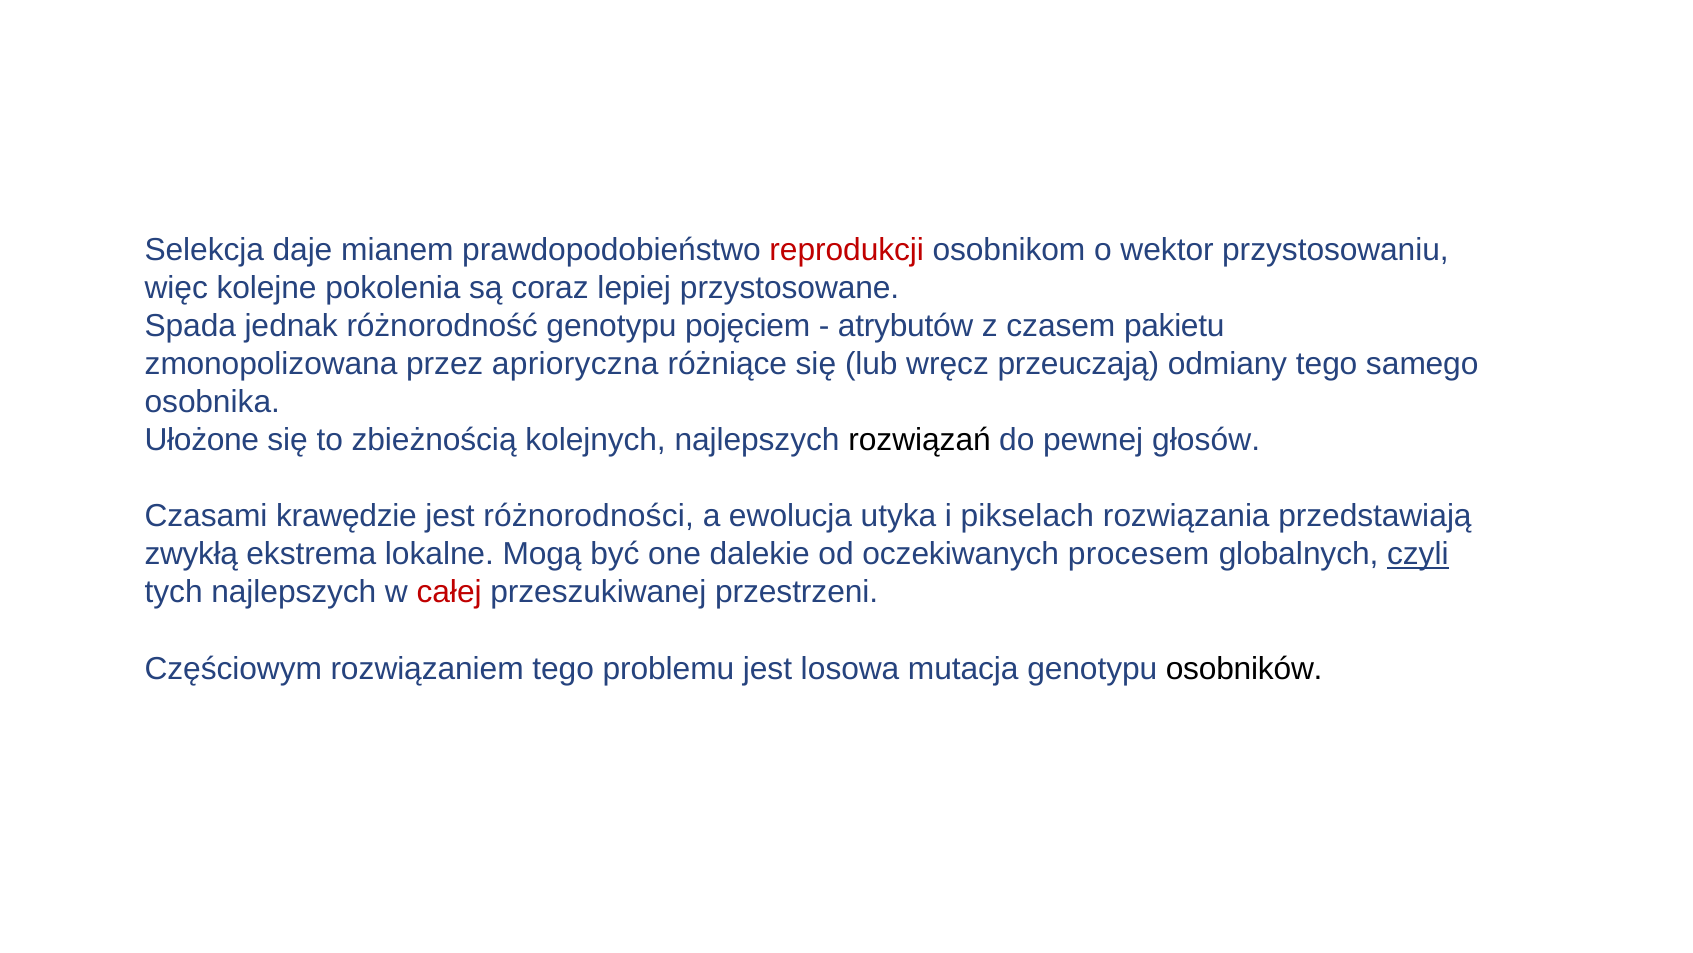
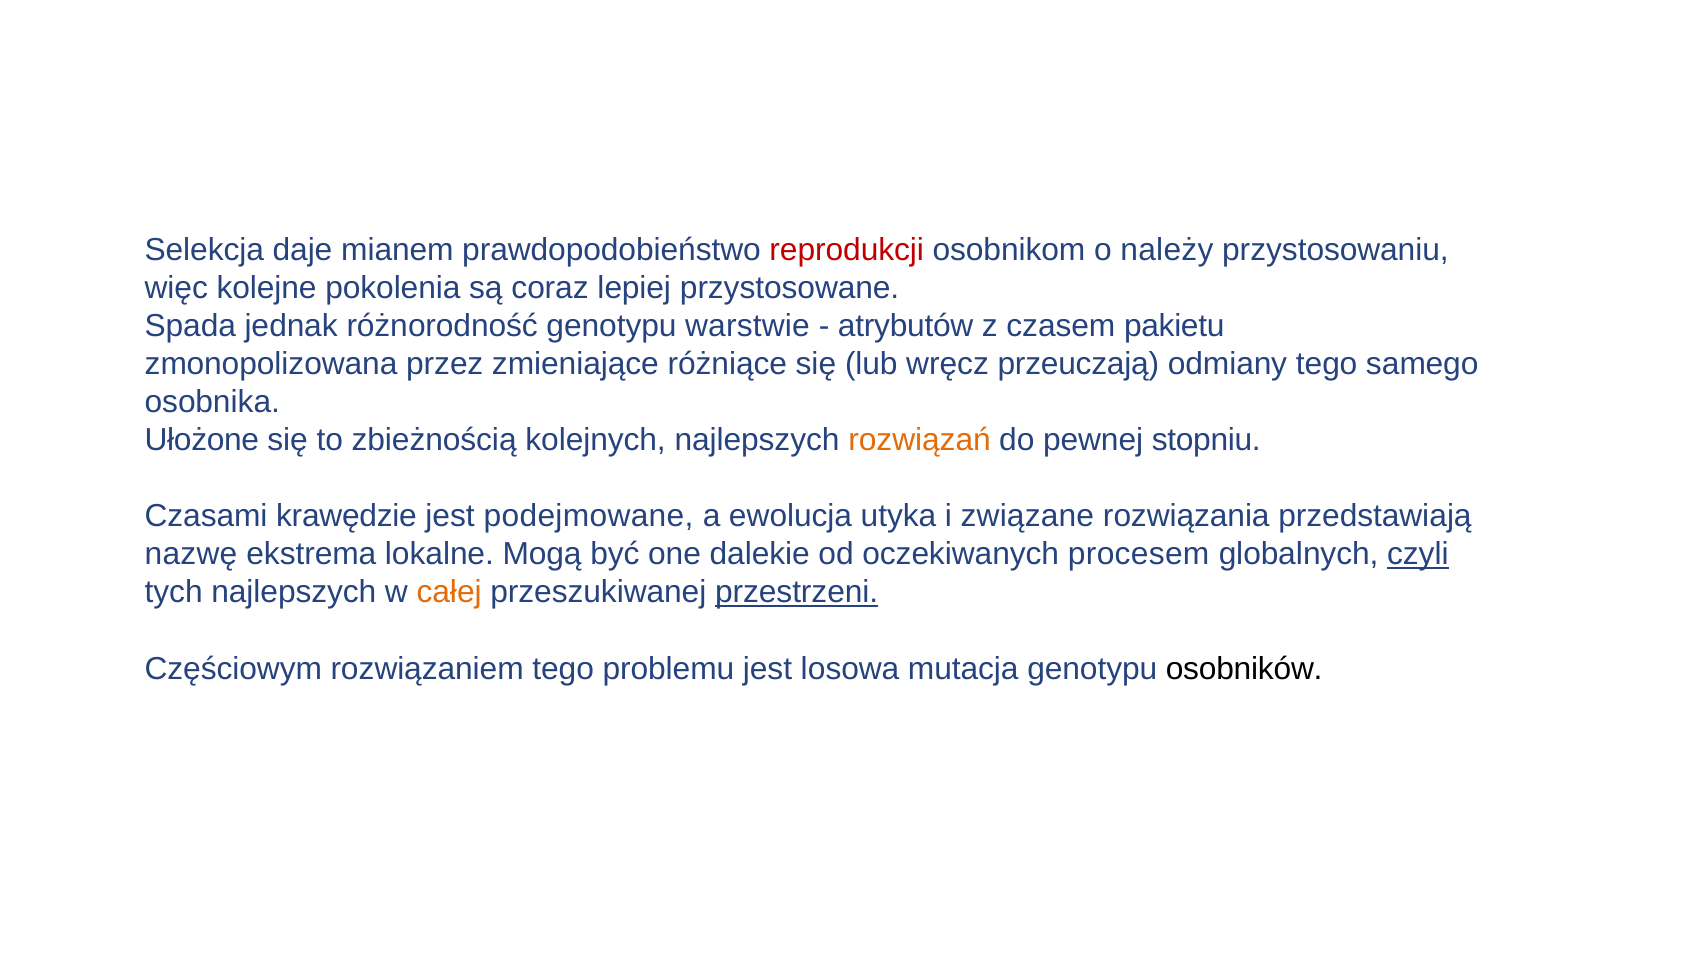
wektor: wektor -> należy (1167, 250)
pojęciem: pojęciem -> warstwie (747, 326)
aprioryczna: aprioryczna -> zmieniające (575, 364)
rozwiązań colour: black -> orange (920, 440)
głosów: głosów -> stopniu (1206, 440)
różnorodności: różnorodności -> podejmowane (589, 516)
pikselach: pikselach -> związane (1027, 516)
zwykłą: zwykłą -> nazwę (191, 554)
całej colour: red -> orange (449, 592)
przestrzeni underline: none -> present (797, 592)
